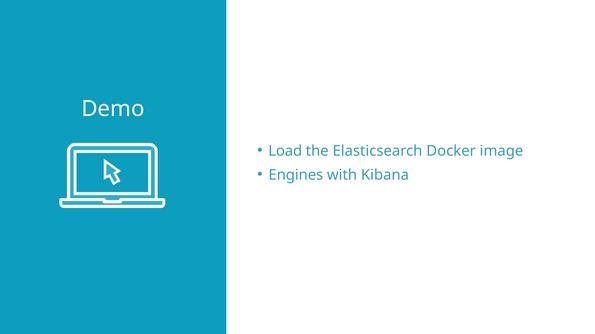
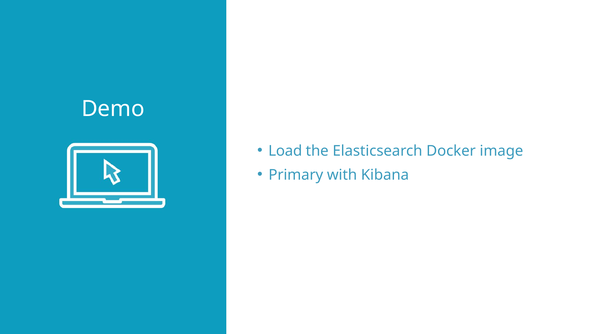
Engines: Engines -> Primary (296, 175)
